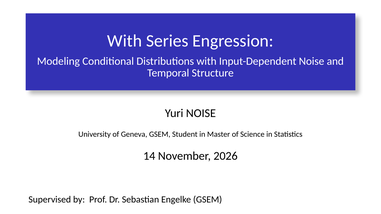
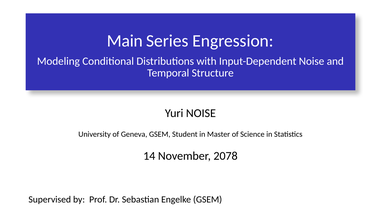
With: With -> Main (125, 41)
2026: 2026 -> 2078 (226, 156)
